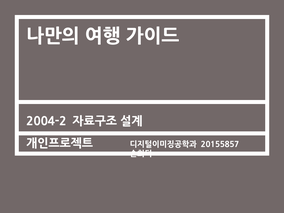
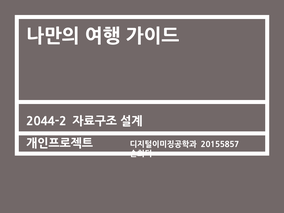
2004-2: 2004-2 -> 2044-2 (46, 121)
